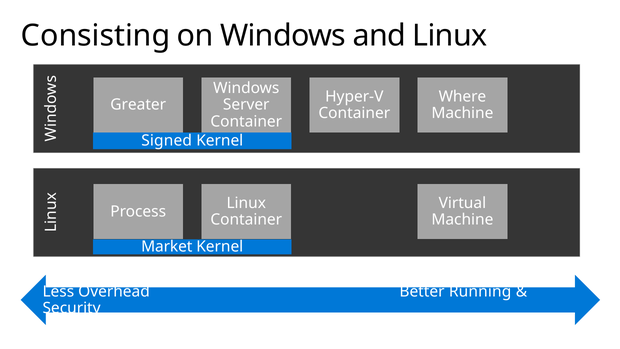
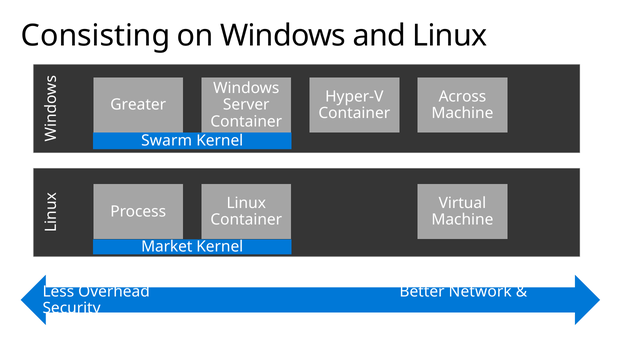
Where: Where -> Across (462, 96)
Signed: Signed -> Swarm (167, 141)
Running: Running -> Network (480, 291)
